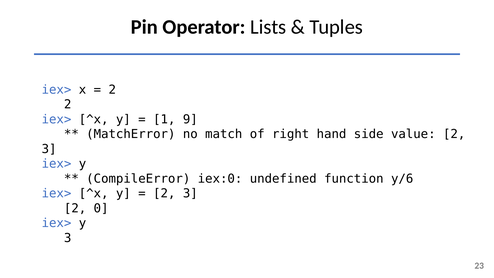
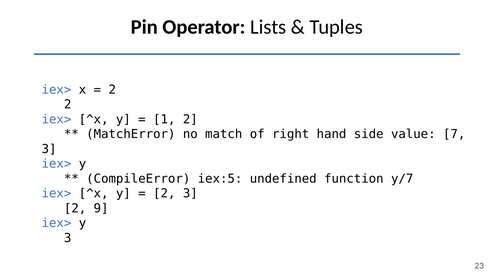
1 9: 9 -> 2 (190, 119)
value 2: 2 -> 7 (454, 134)
iex:0: iex:0 -> iex:5 (220, 179)
y/6: y/6 -> y/7 (402, 179)
0: 0 -> 9 (101, 208)
